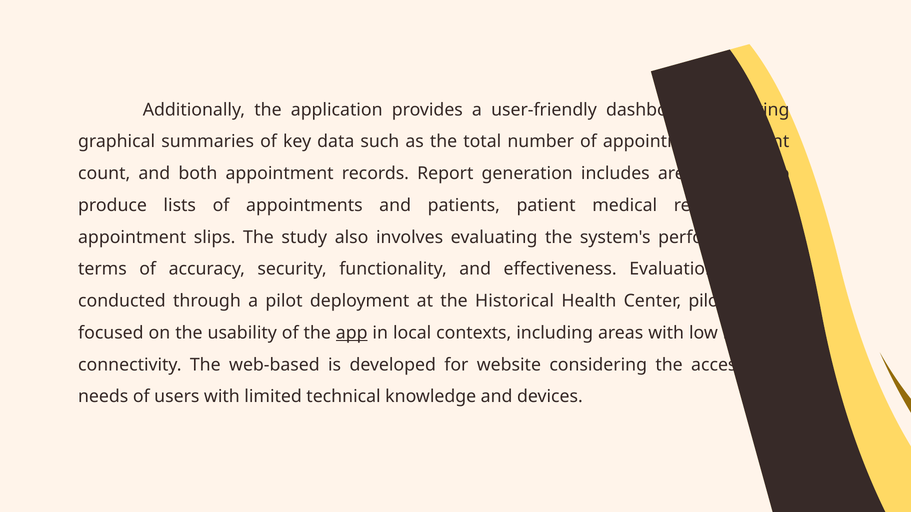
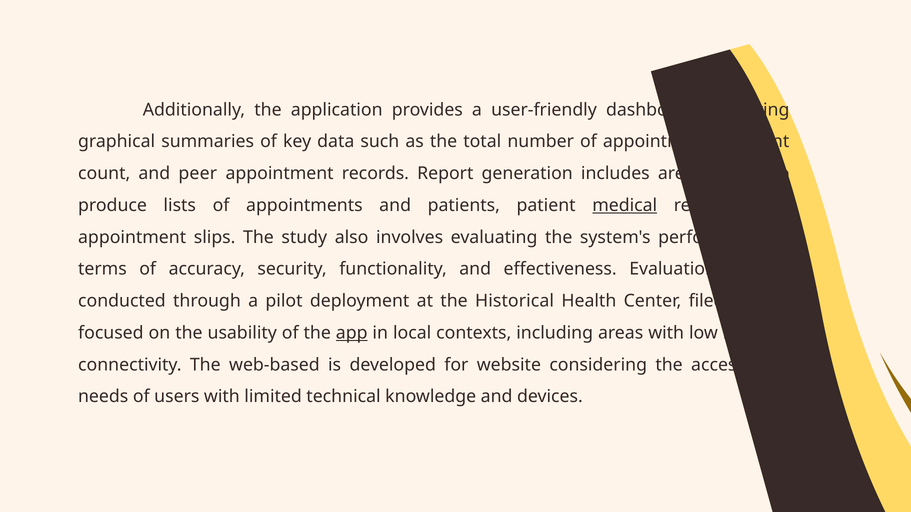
both: both -> peer (198, 174)
medical underline: none -> present (625, 206)
Center pilot: pilot -> filed (707, 301)
